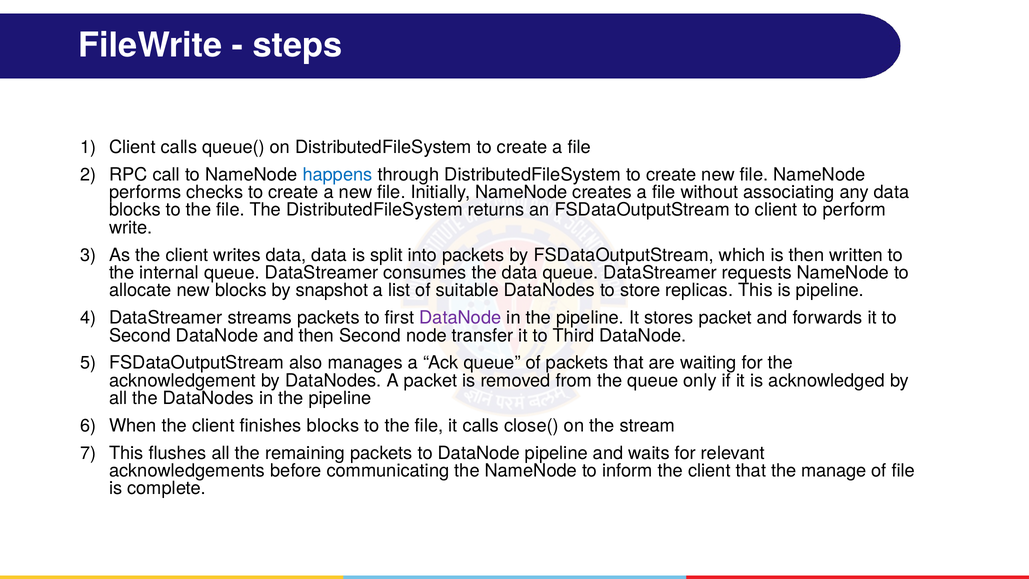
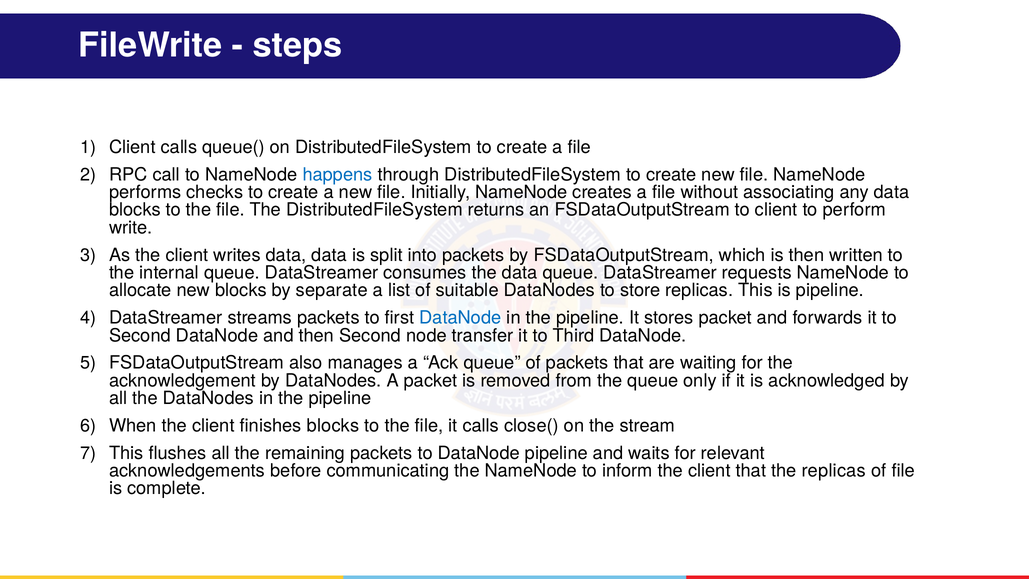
snapshot: snapshot -> separate (332, 290)
DataNode colour: purple -> blue (460, 318)
the manage: manage -> replicas (834, 471)
